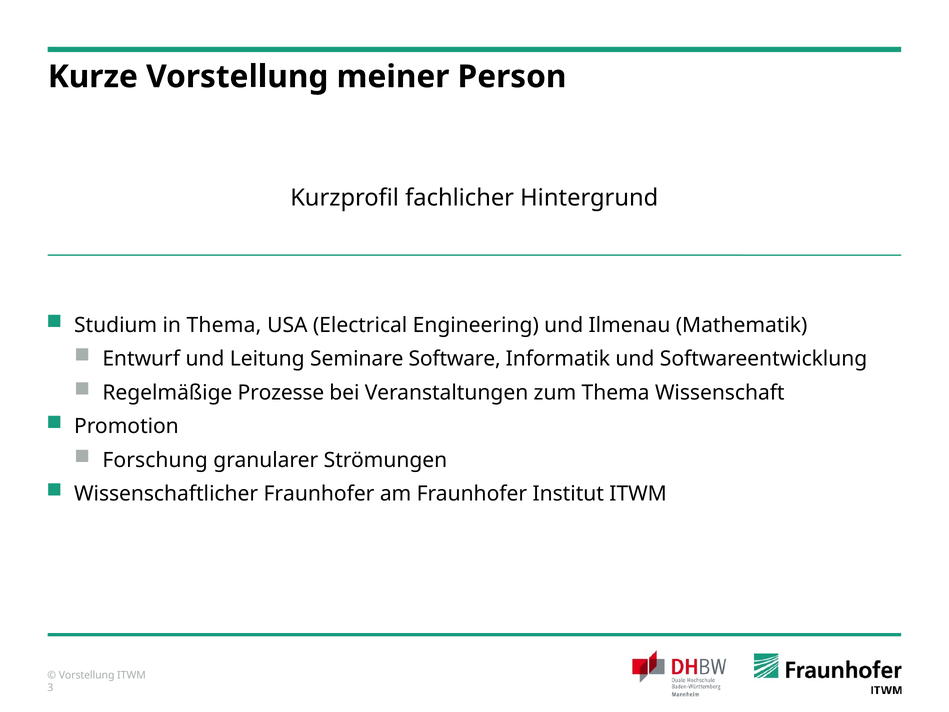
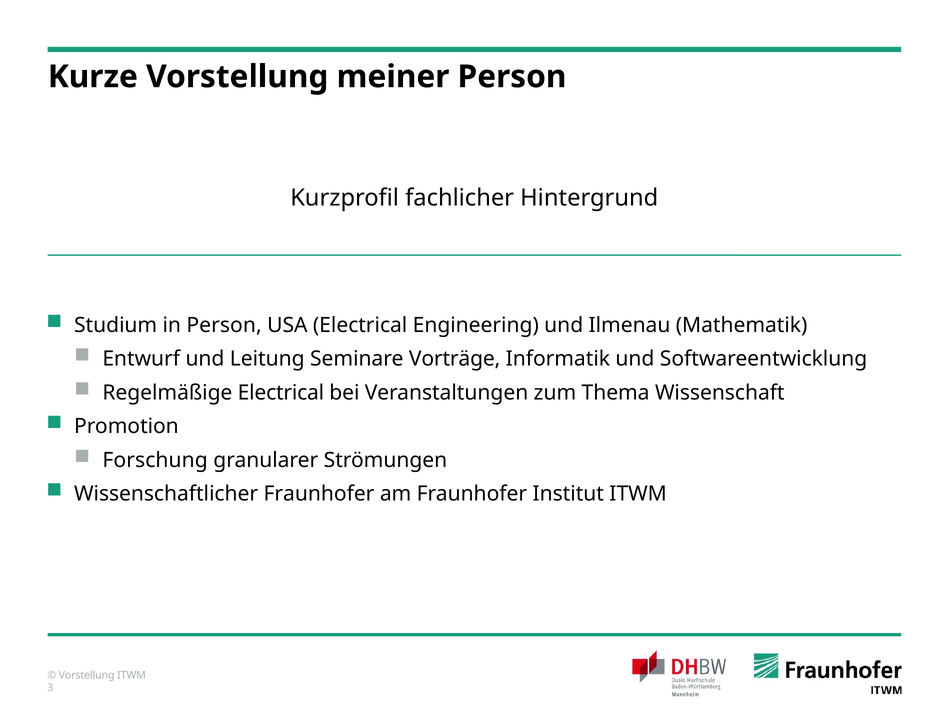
in Thema: Thema -> Person (224, 325)
Software: Software -> Vorträge (455, 359)
Regelmäßige Prozesse: Prozesse -> Electrical (281, 393)
